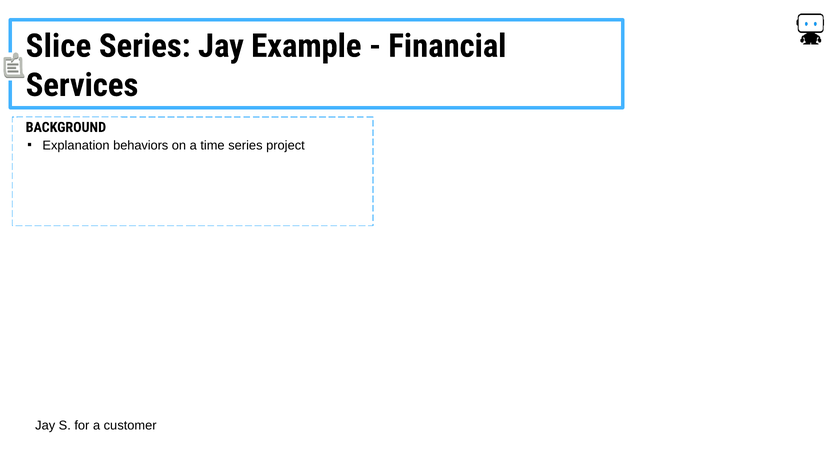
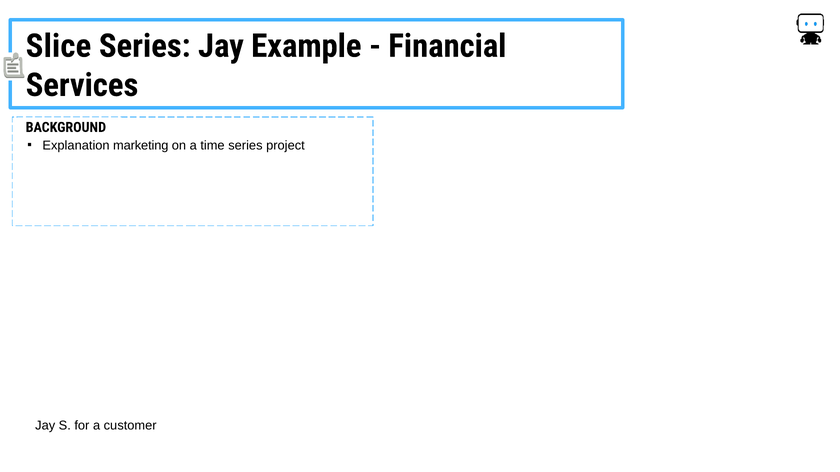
behaviors: behaviors -> marketing (141, 146)
